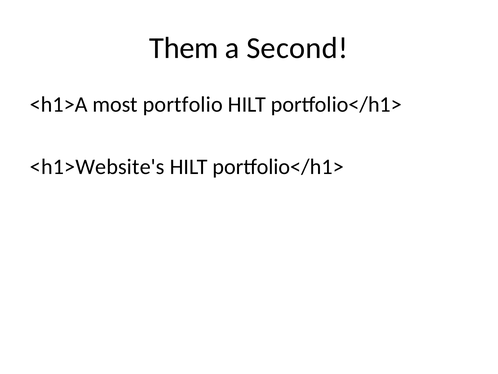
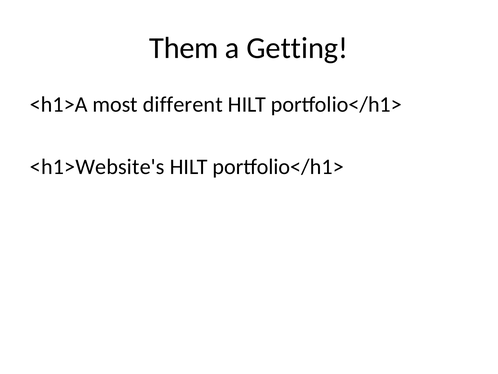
Second: Second -> Getting (297, 48)
portfolio: portfolio -> different (183, 104)
